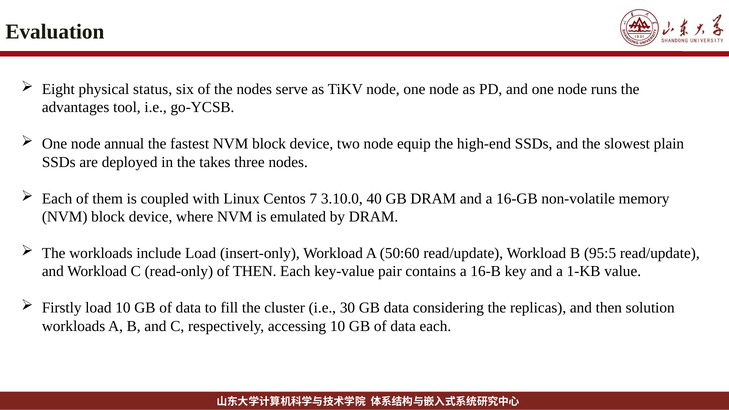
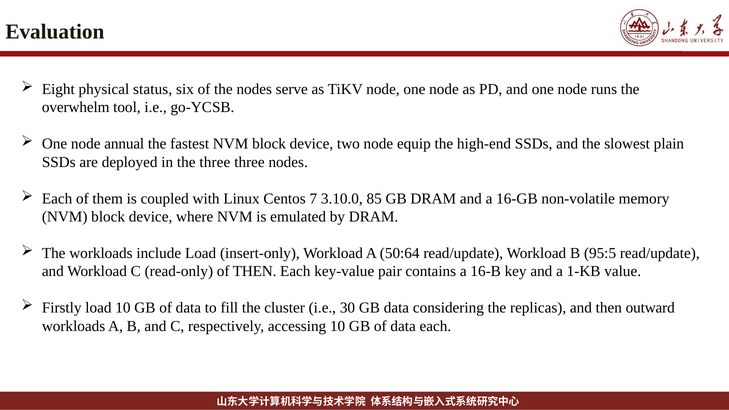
advantages: advantages -> overwhelm (76, 107)
the takes: takes -> three (215, 162)
40: 40 -> 85 (374, 199)
50:60: 50:60 -> 50:64 (400, 253)
solution: solution -> outward (650, 308)
